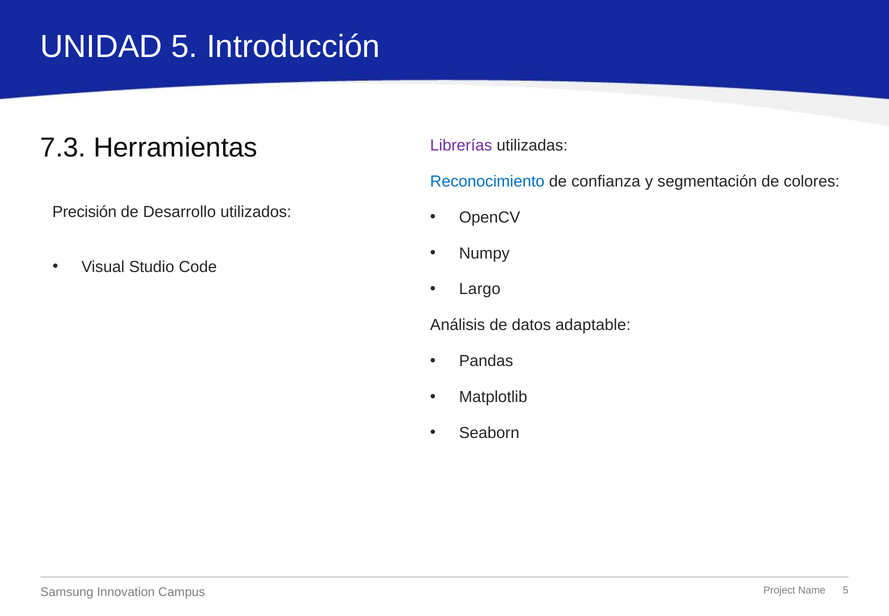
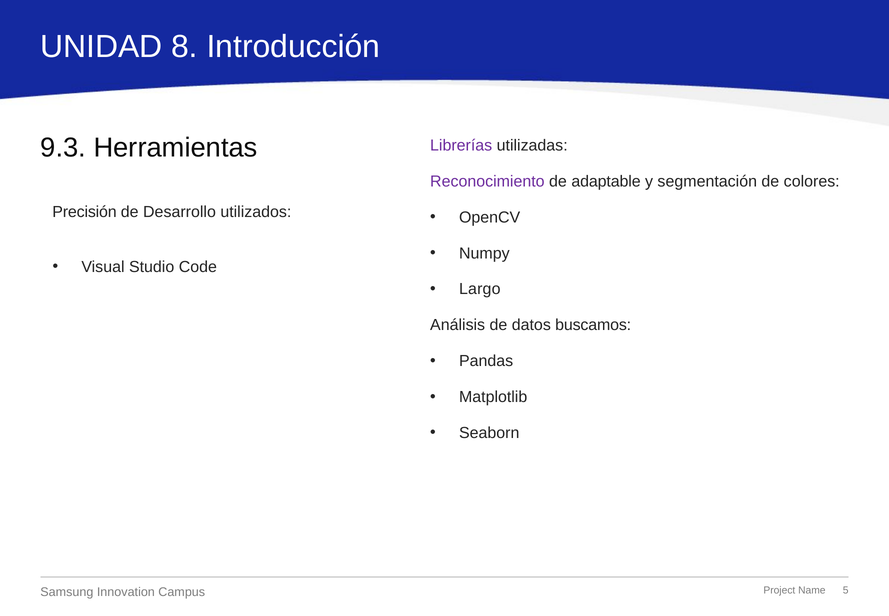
UNIDAD 5: 5 -> 8 (185, 47)
7.3: 7.3 -> 9.3 (63, 148)
Reconocimiento colour: blue -> purple (487, 181)
confianza: confianza -> adaptable (606, 181)
adaptable: adaptable -> buscamos (593, 325)
